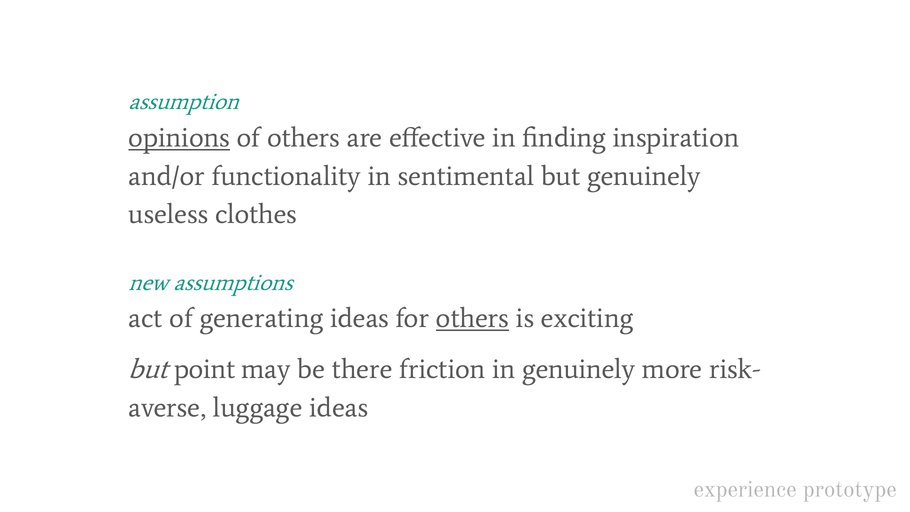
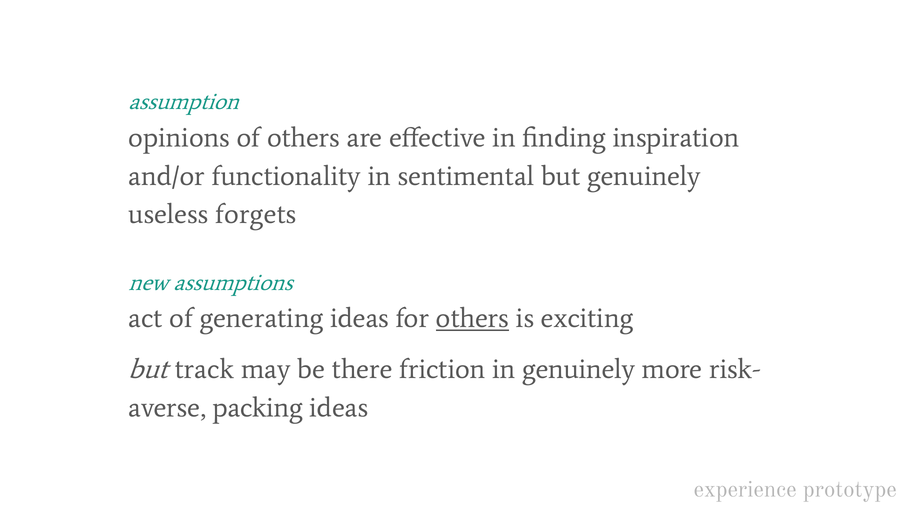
opinions underline: present -> none (179, 138)
clothes: clothes -> forgets (256, 214)
point: point -> track (204, 369)
luggage: luggage -> packing (258, 408)
